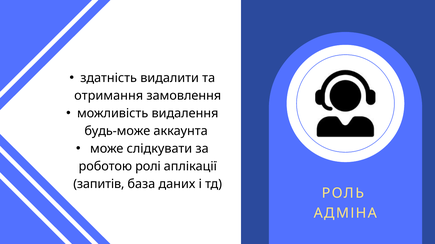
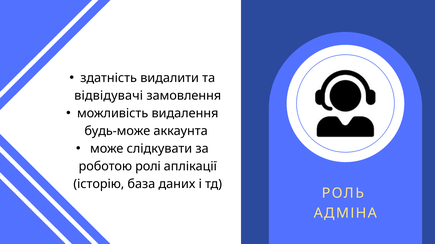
отримання: отримання -> відвідувачі (109, 96)
запитів: запитів -> історію (99, 185)
